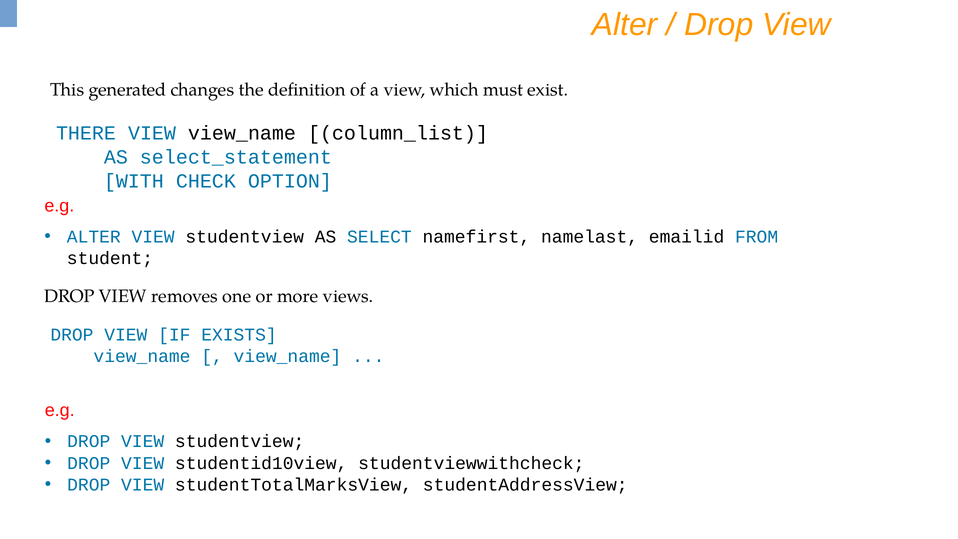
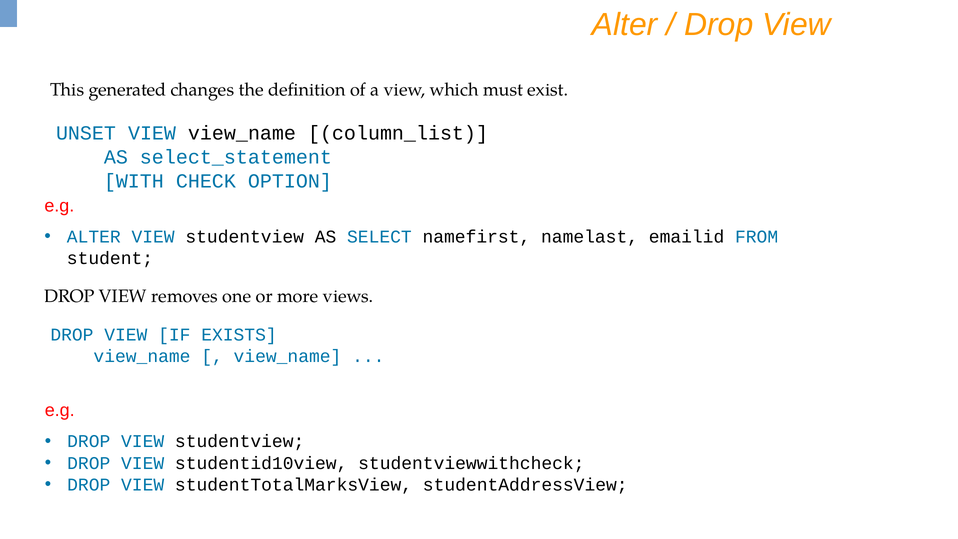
THERE: THERE -> UNSET (86, 133)
